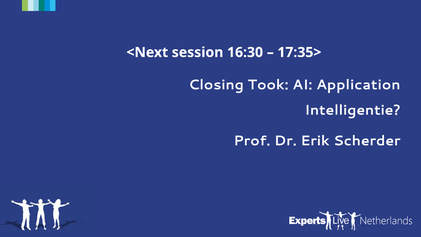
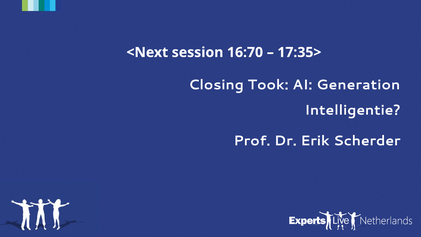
16:30: 16:30 -> 16:70 (245, 52)
Application: Application -> Generation (358, 85)
